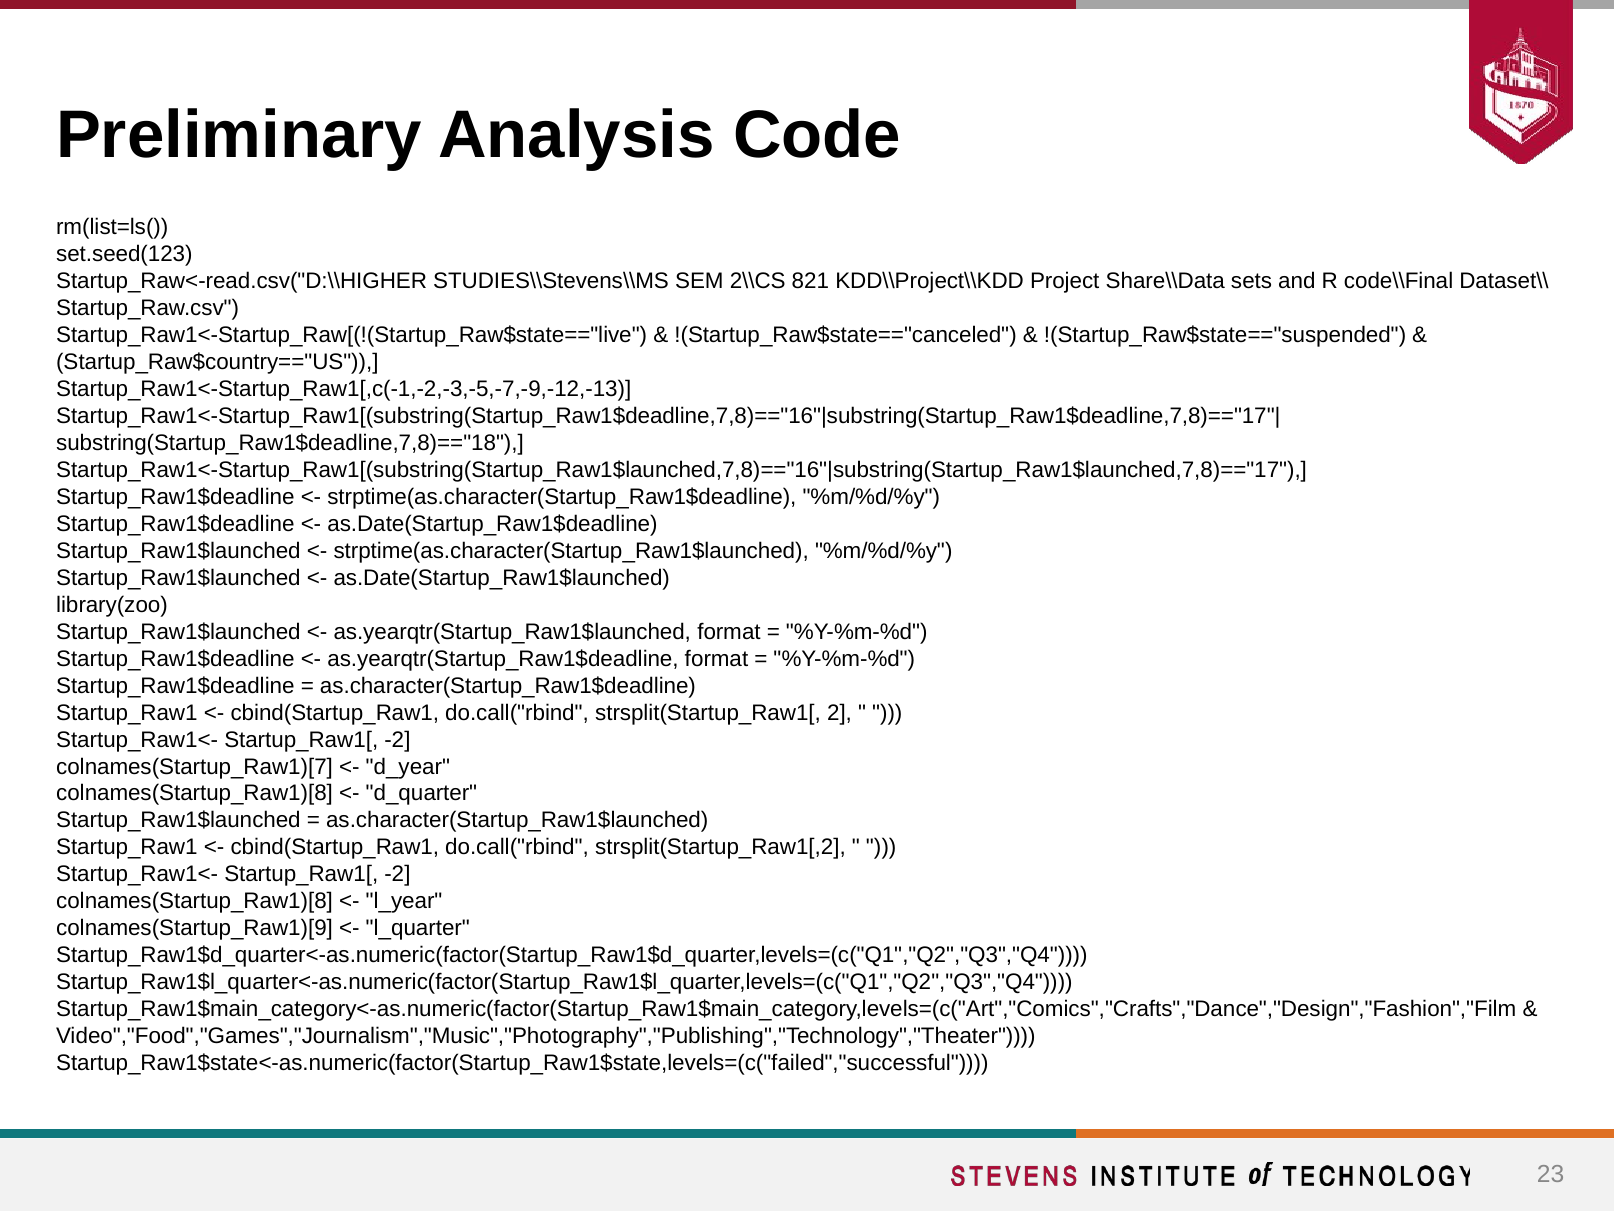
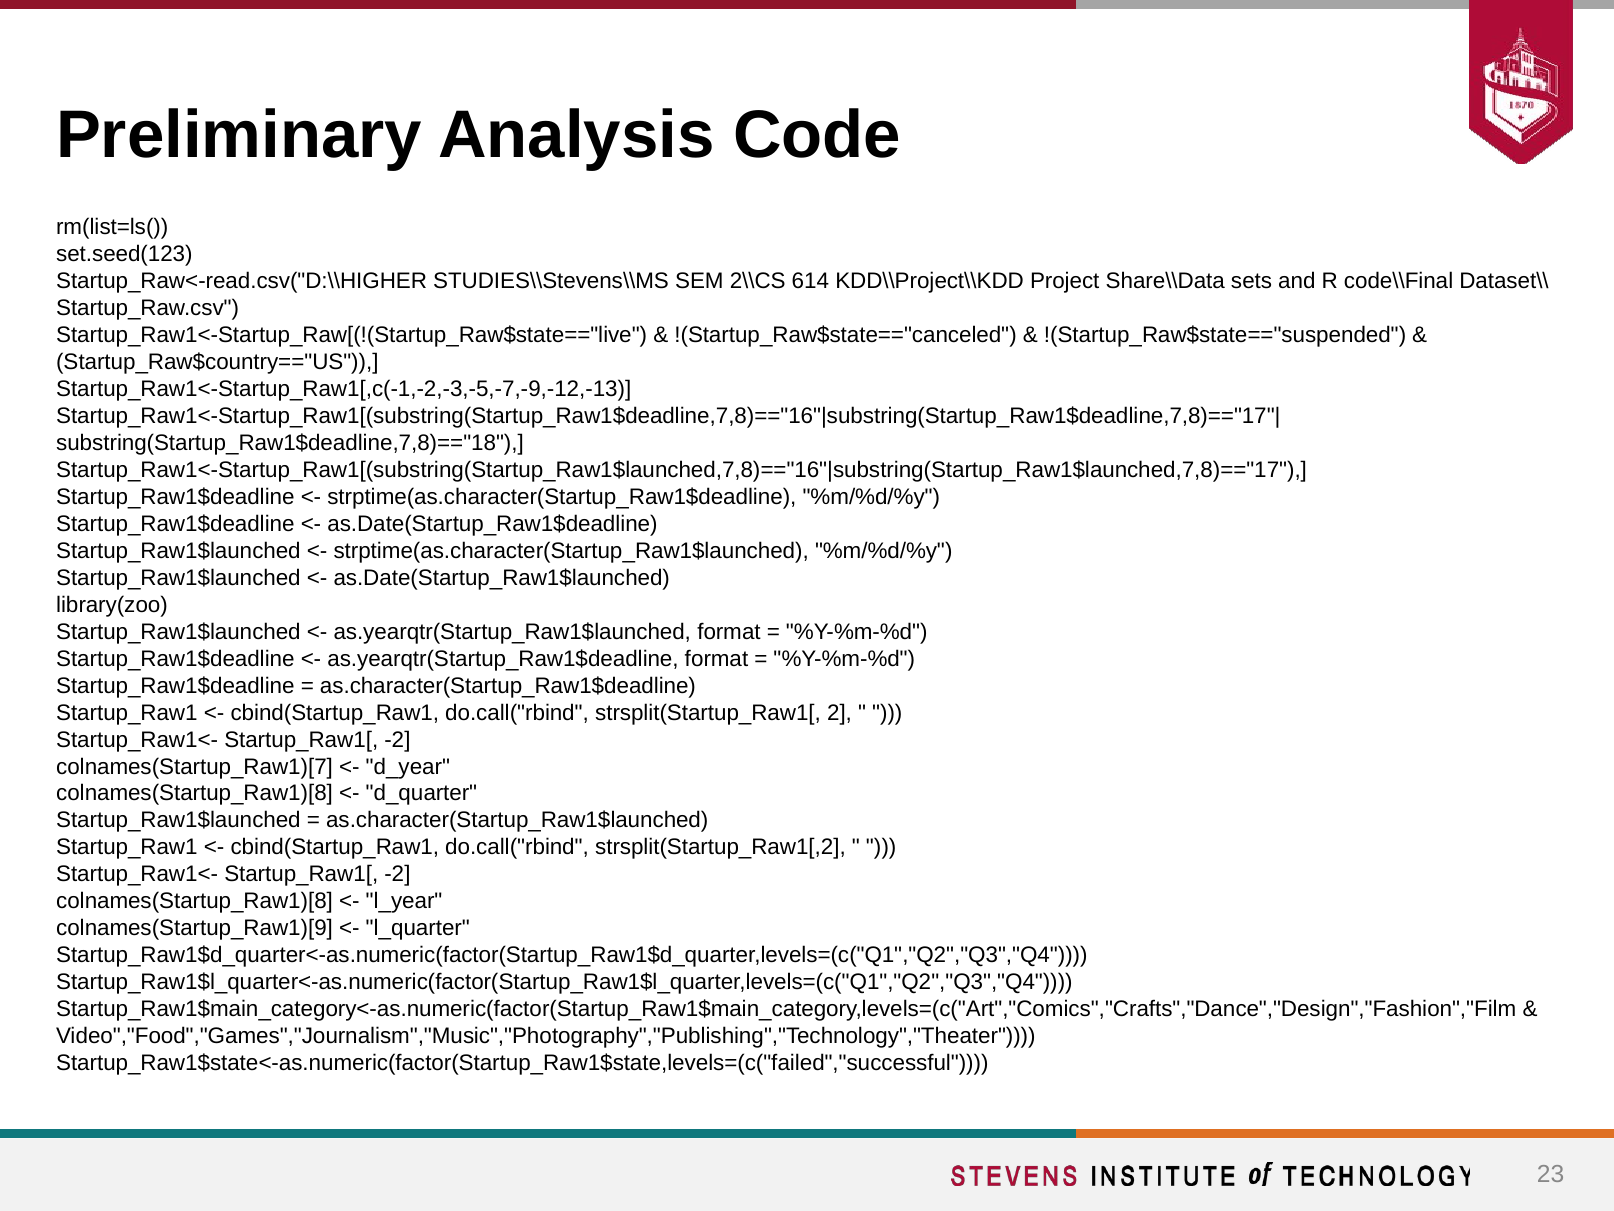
821: 821 -> 614 (810, 281)
